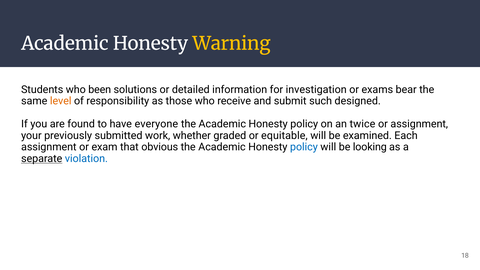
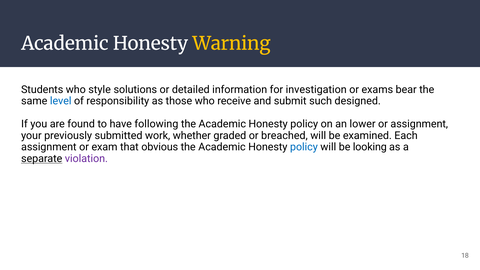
been: been -> style (100, 90)
level colour: orange -> blue (61, 101)
everyone: everyone -> following (156, 124)
twice: twice -> lower (363, 124)
equitable: equitable -> breached (284, 136)
violation colour: blue -> purple (86, 159)
